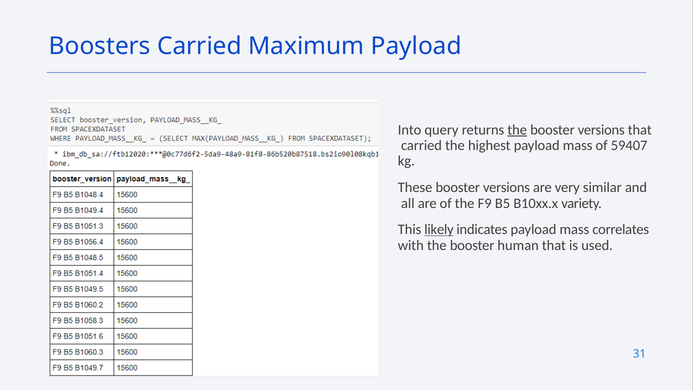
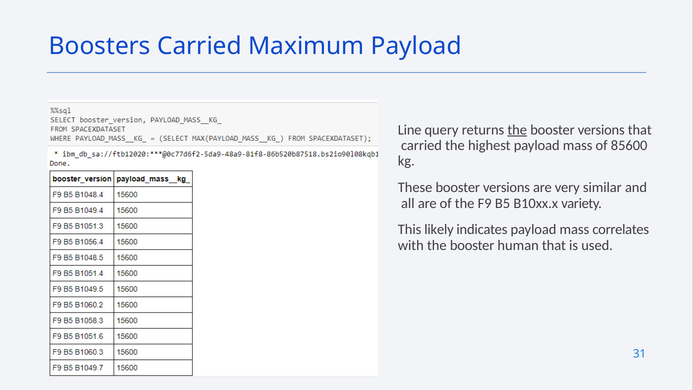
Into: Into -> Line (410, 130)
59407: 59407 -> 85600 (629, 145)
likely underline: present -> none (439, 229)
